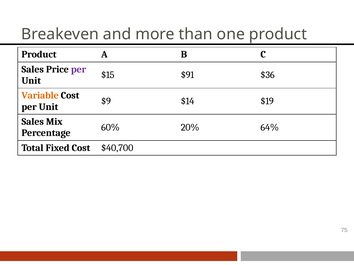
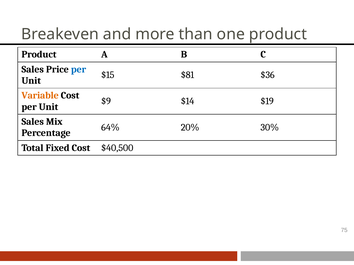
per colour: purple -> blue (79, 69)
$91: $91 -> $81 (187, 75)
60%: 60% -> 64% (110, 128)
64%: 64% -> 30% (270, 128)
$40,700: $40,700 -> $40,500 (117, 148)
